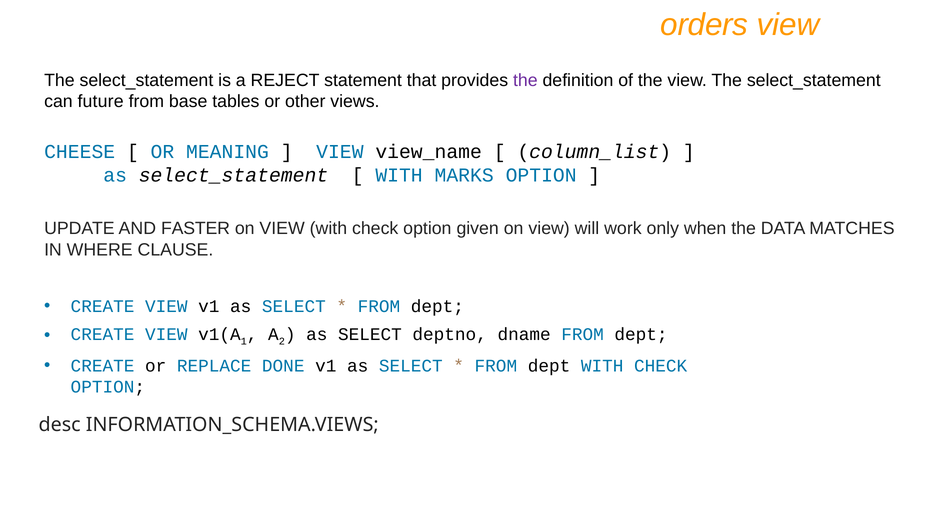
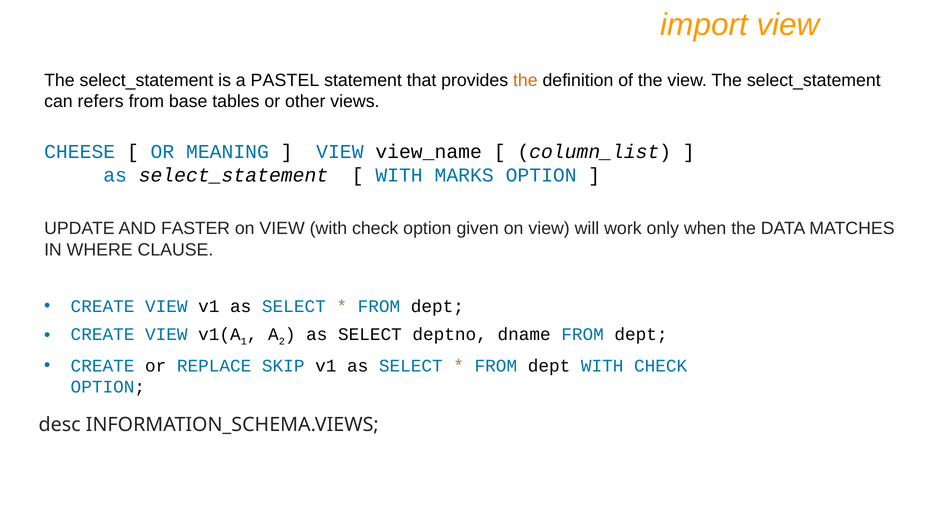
orders: orders -> import (704, 25)
REJECT: REJECT -> PASTEL (285, 80)
the colour: purple -> orange (525, 80)
future: future -> refers (101, 102)
DONE: DONE -> SKIP (283, 366)
